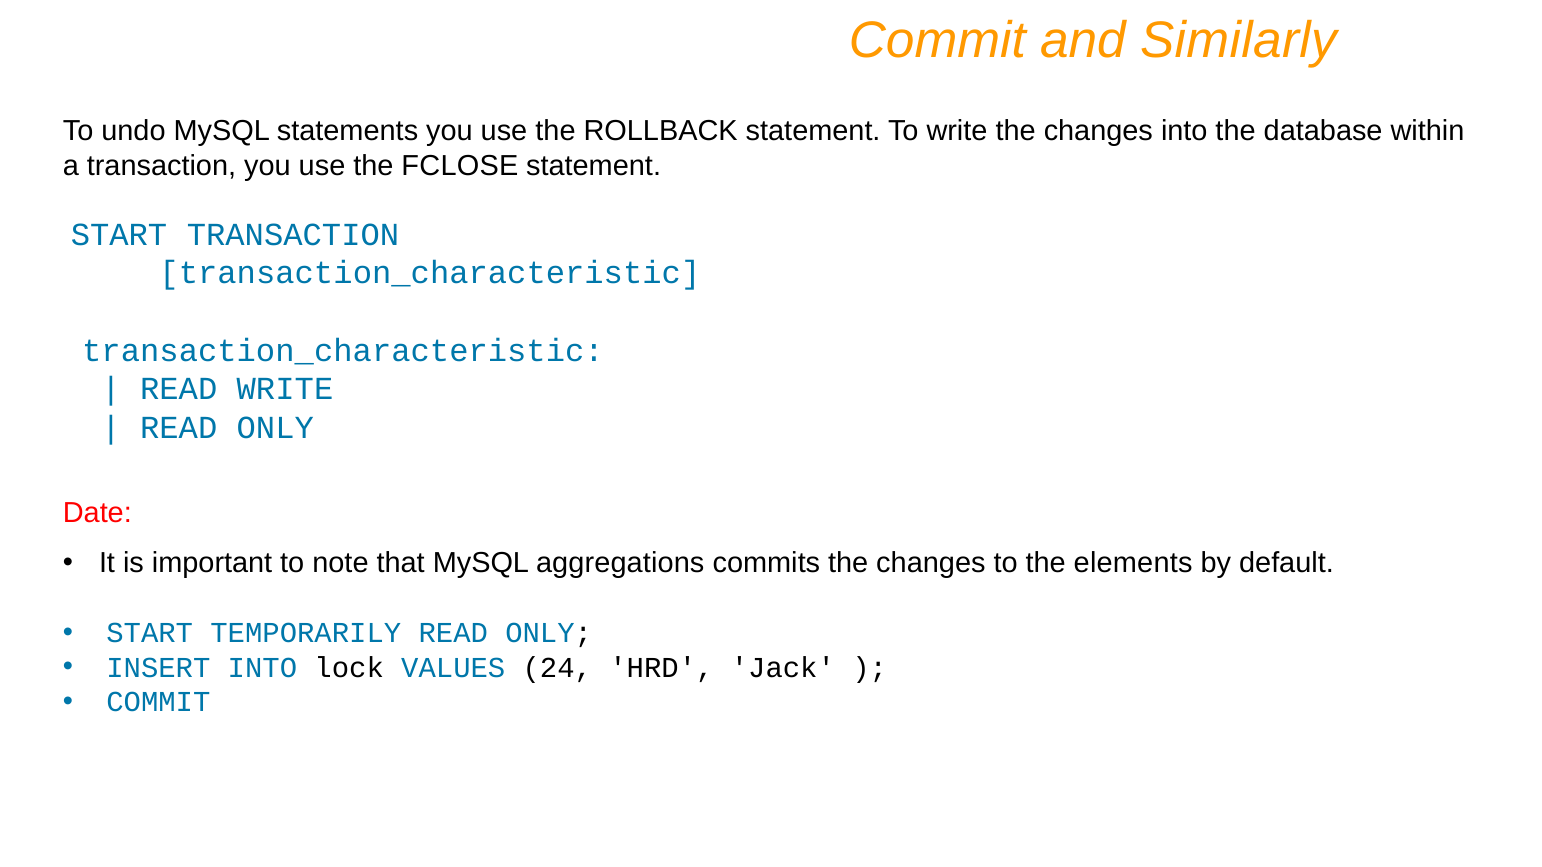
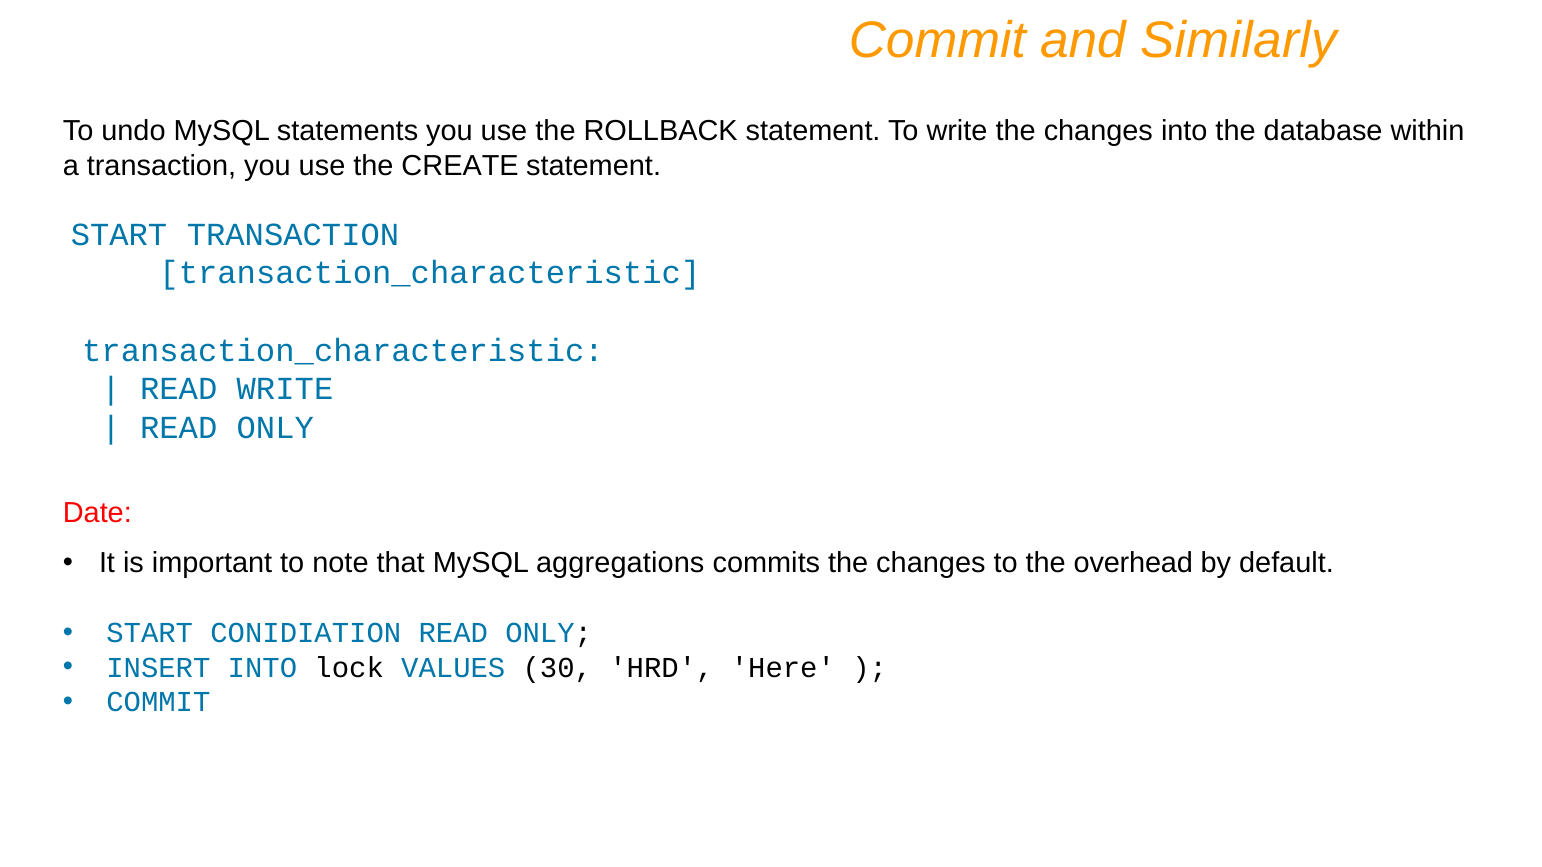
FCLOSE: FCLOSE -> CREATE (460, 166)
elements: elements -> overhead (1133, 563)
TEMPORARILY: TEMPORARILY -> CONIDIATION (306, 633)
24: 24 -> 30 (557, 668)
Jack: Jack -> Here (783, 668)
